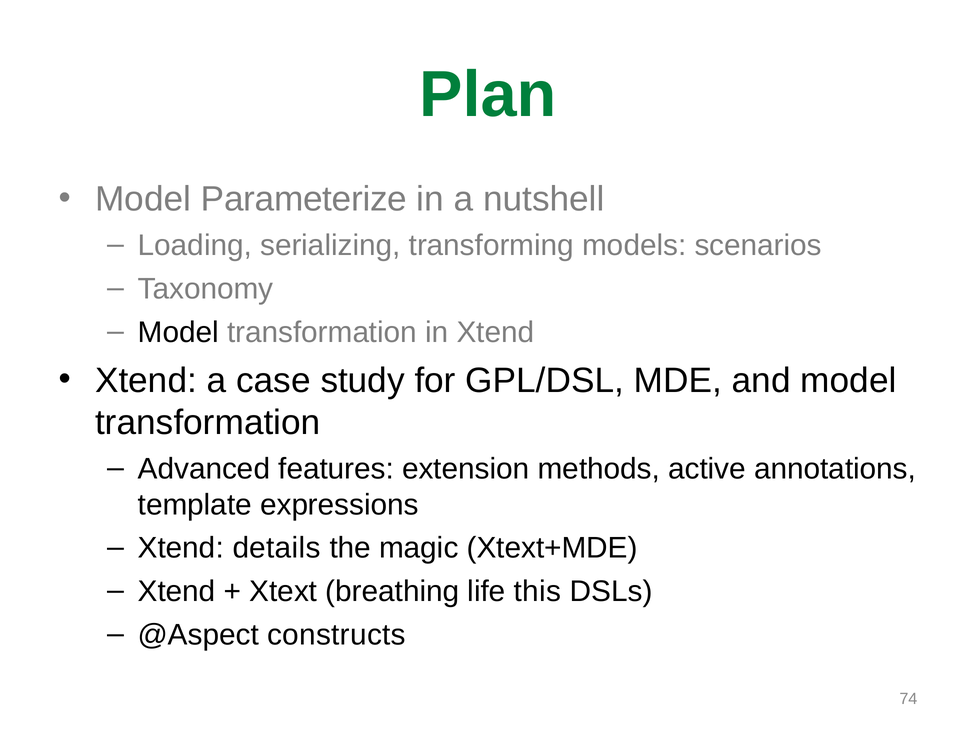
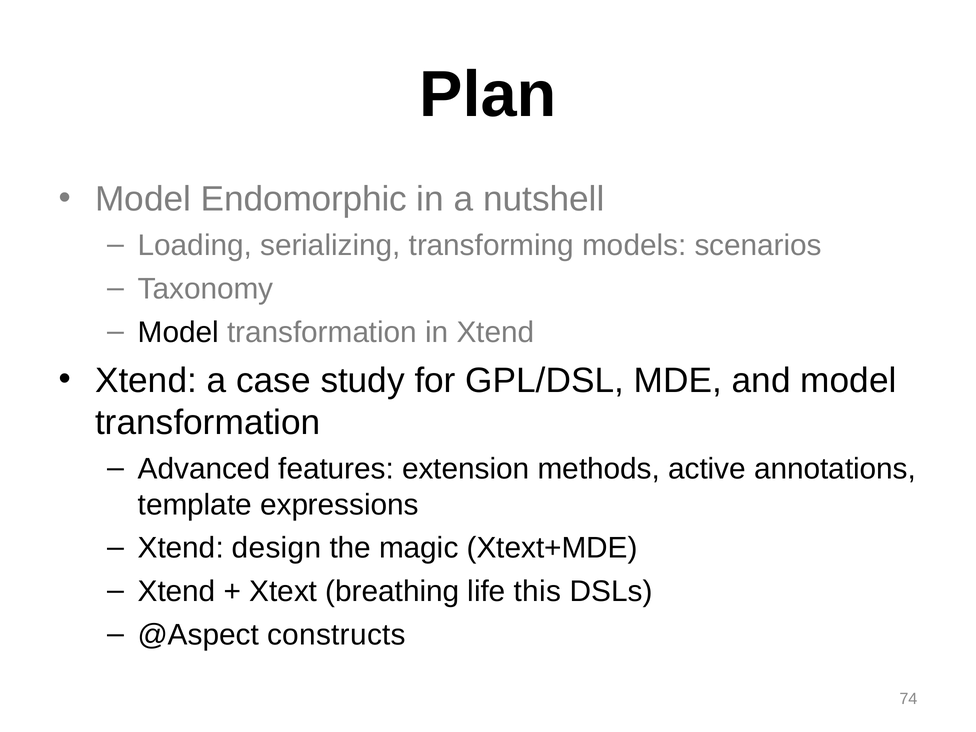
Plan colour: green -> black (488, 95)
Parameterize: Parameterize -> Endomorphic (304, 199)
details: details -> design (277, 548)
